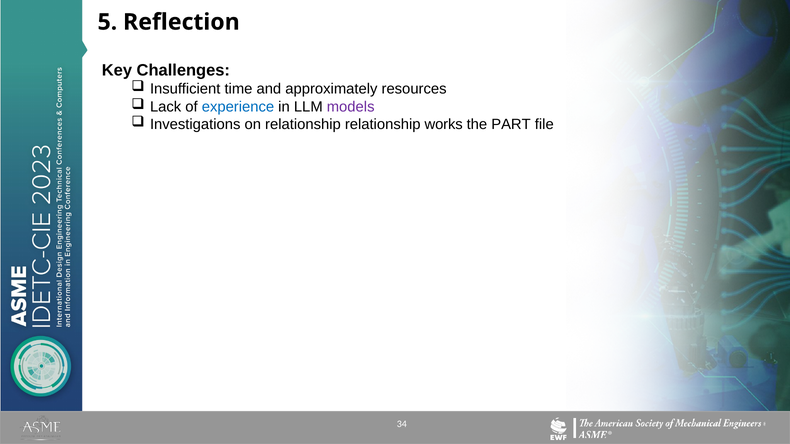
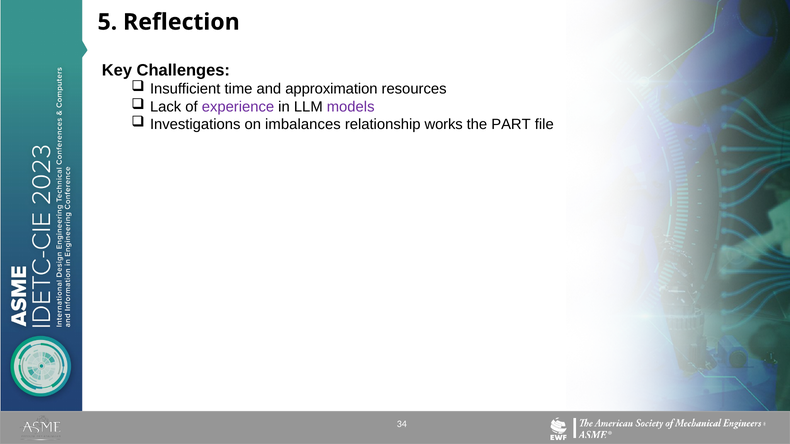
approximately: approximately -> approximation (331, 89)
experience colour: blue -> purple (238, 107)
on relationship: relationship -> imbalances (303, 125)
